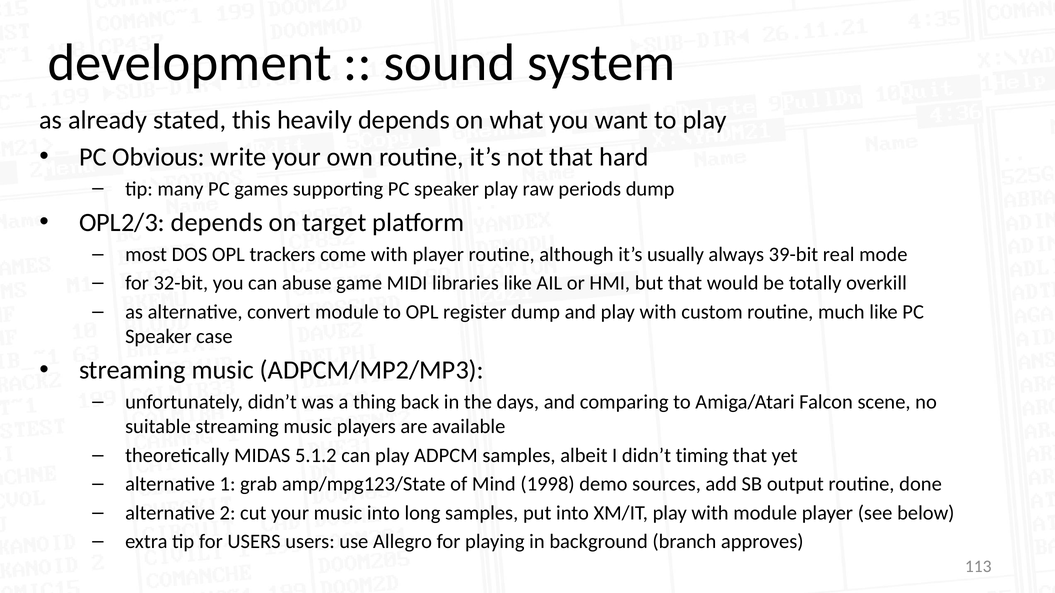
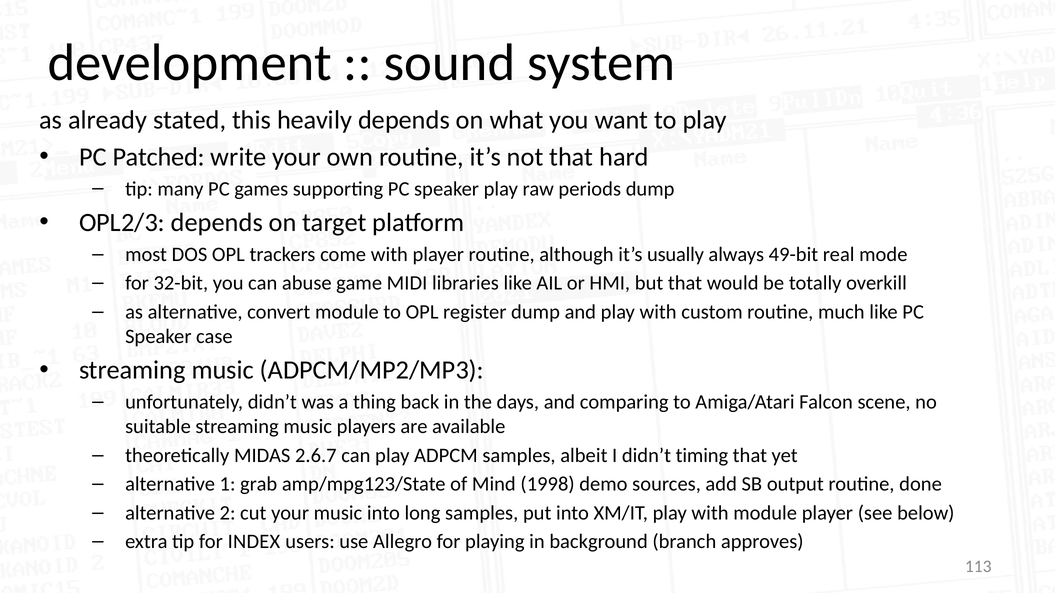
Obvious: Obvious -> Patched (159, 157)
39-bit: 39-bit -> 49-bit (793, 255)
5.1.2: 5.1.2 -> 2.6.7 (316, 456)
for USERS: USERS -> INDEX (254, 542)
